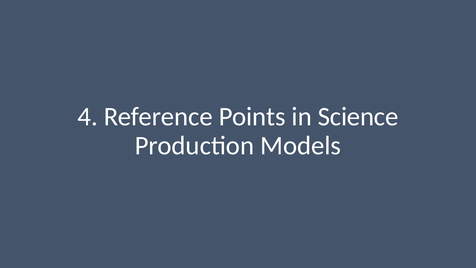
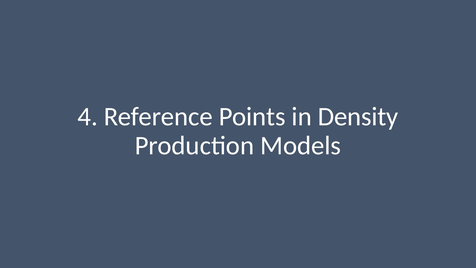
Science: Science -> Density (358, 117)
